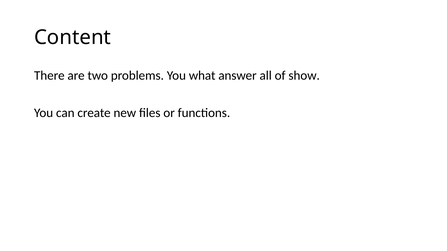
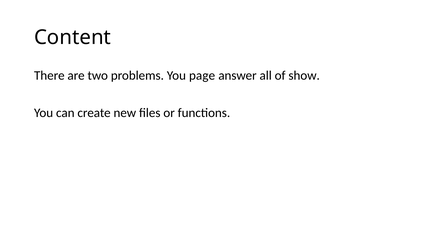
what: what -> page (202, 76)
